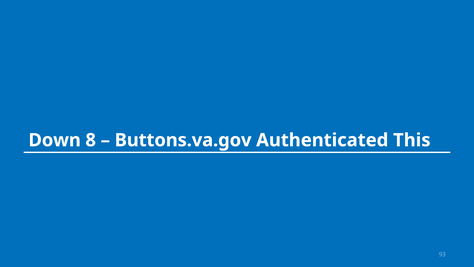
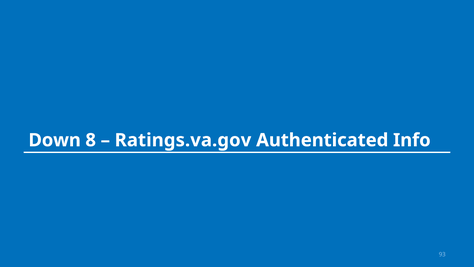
Buttons.va.gov: Buttons.va.gov -> Ratings.va.gov (183, 140)
This: This -> Info (412, 140)
